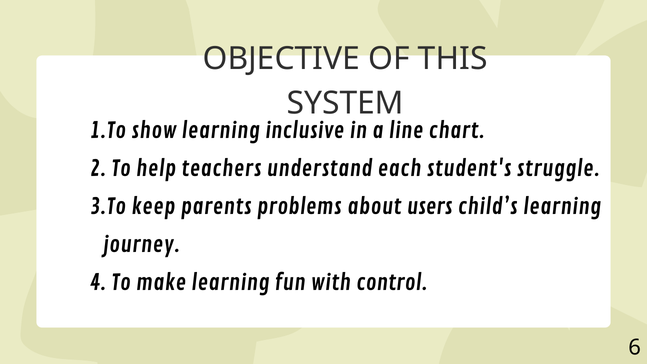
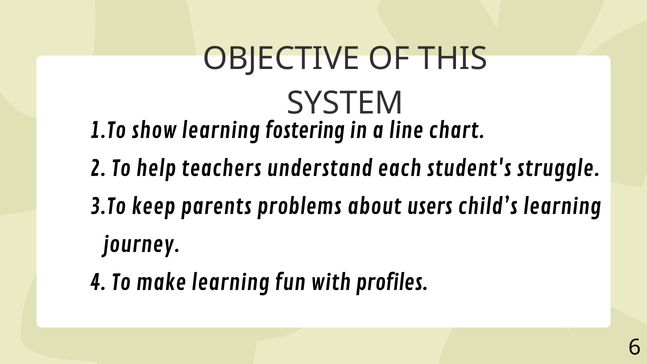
inclusive: inclusive -> fostering (305, 131)
control: control -> profiles (392, 283)
